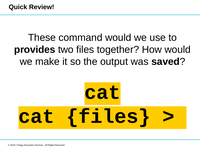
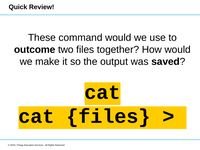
provides: provides -> outcome (35, 50)
